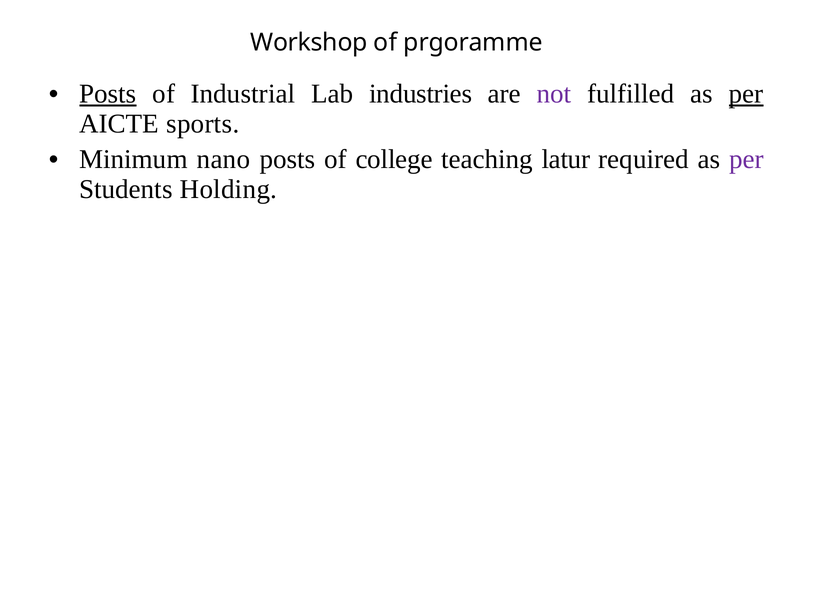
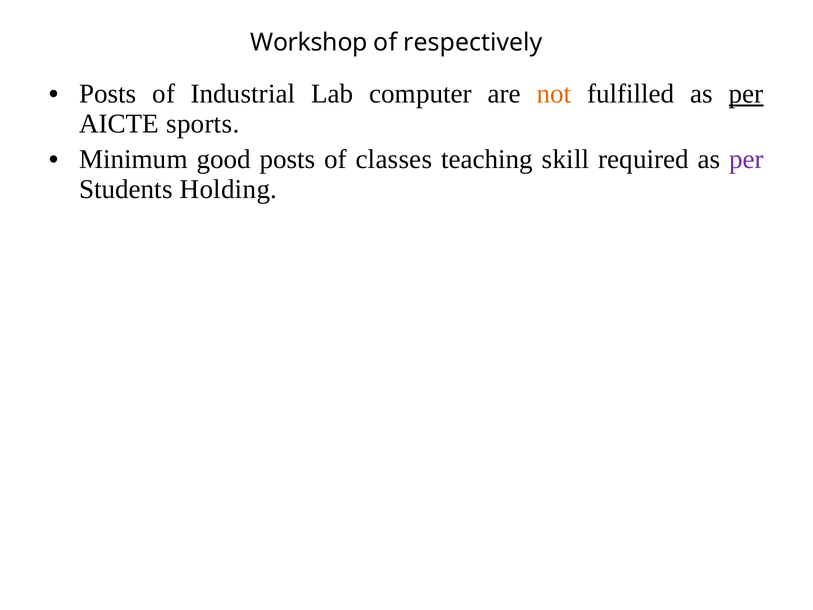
prgoramme: prgoramme -> respectively (473, 43)
Posts underline: present -> none (108, 94)
industries: industries -> computer (421, 94)
not colour: purple -> orange (554, 94)
nano: nano -> good (224, 159)
college: college -> classes (394, 159)
latur: latur -> skill (566, 159)
